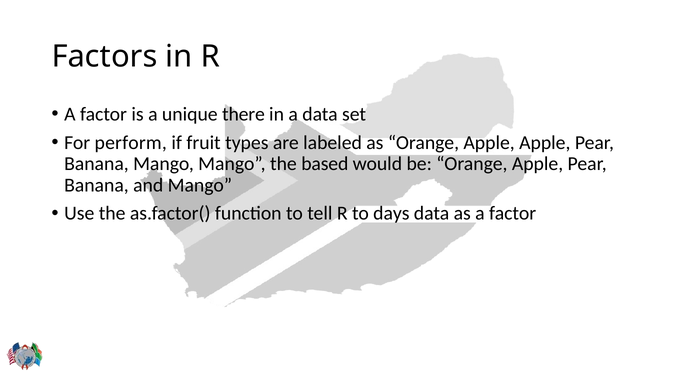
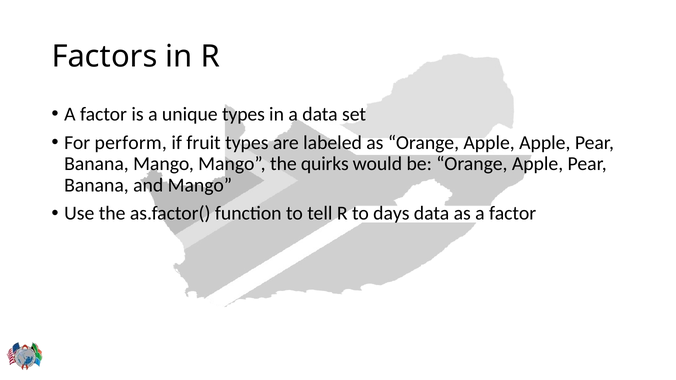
unique there: there -> types (243, 114)
based: based -> quirks (325, 164)
